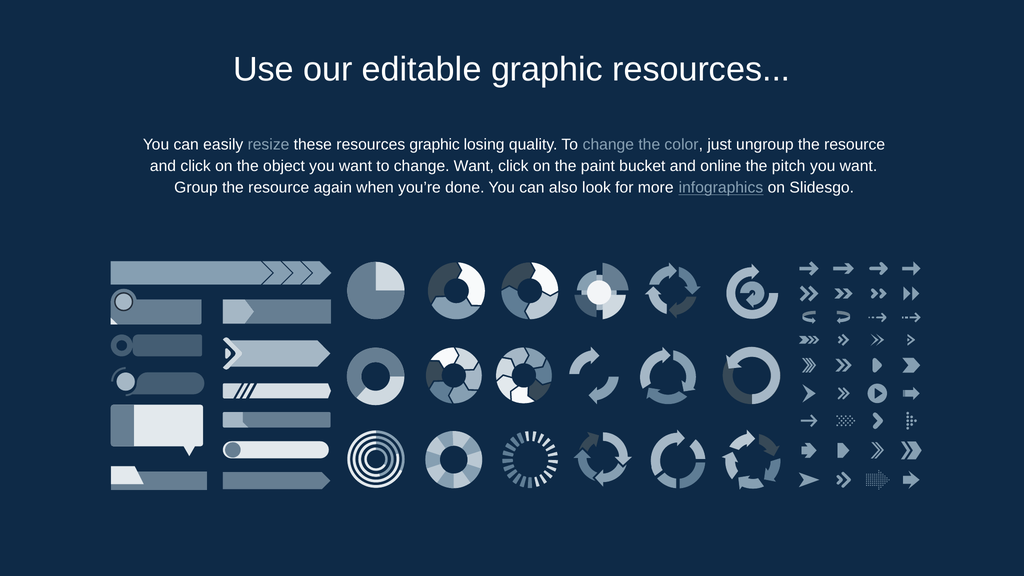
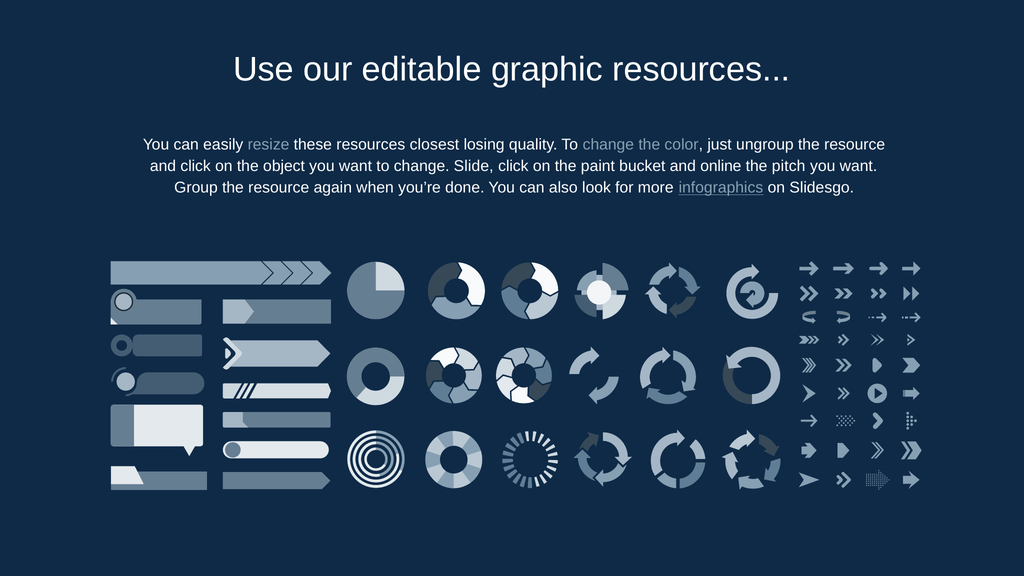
resources graphic: graphic -> closest (434, 145)
change Want: Want -> Slide (474, 166)
